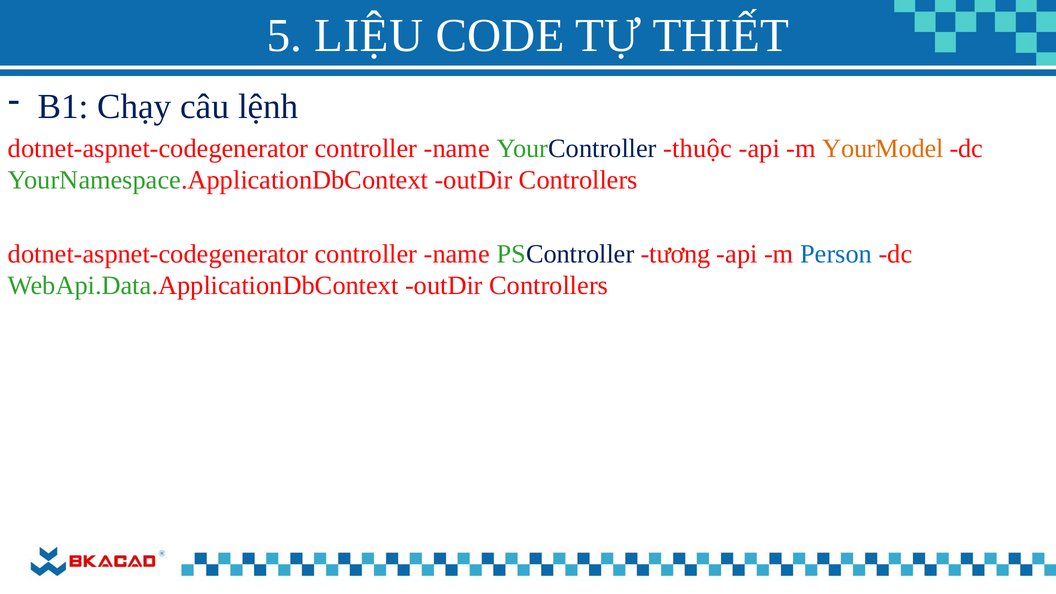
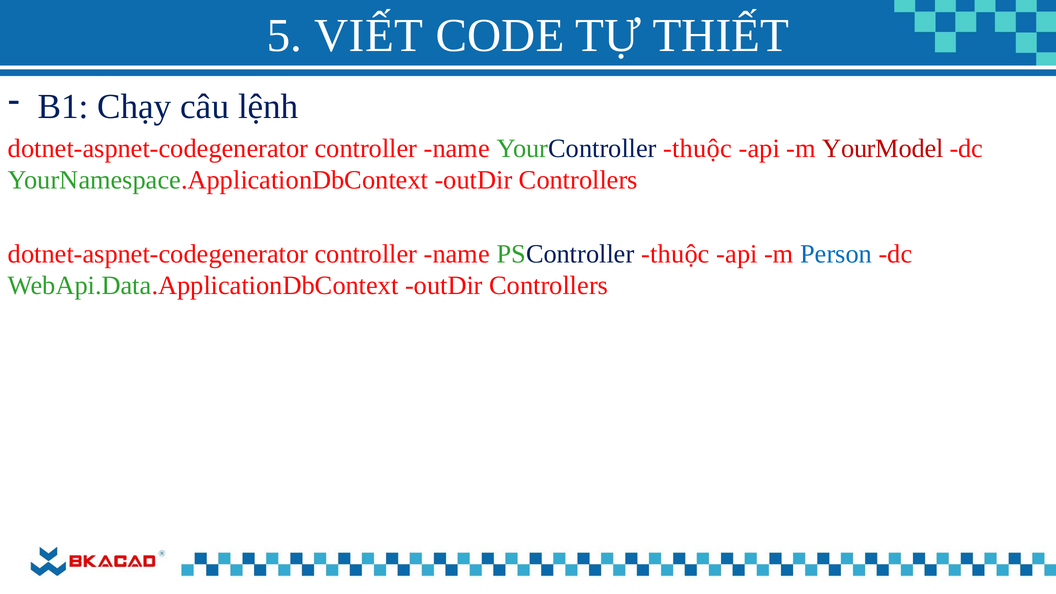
LIỆU: LIỆU -> VIẾT (369, 36)
YourModel colour: orange -> red (883, 148)
PSController tương: tương -> thuộc (675, 254)
